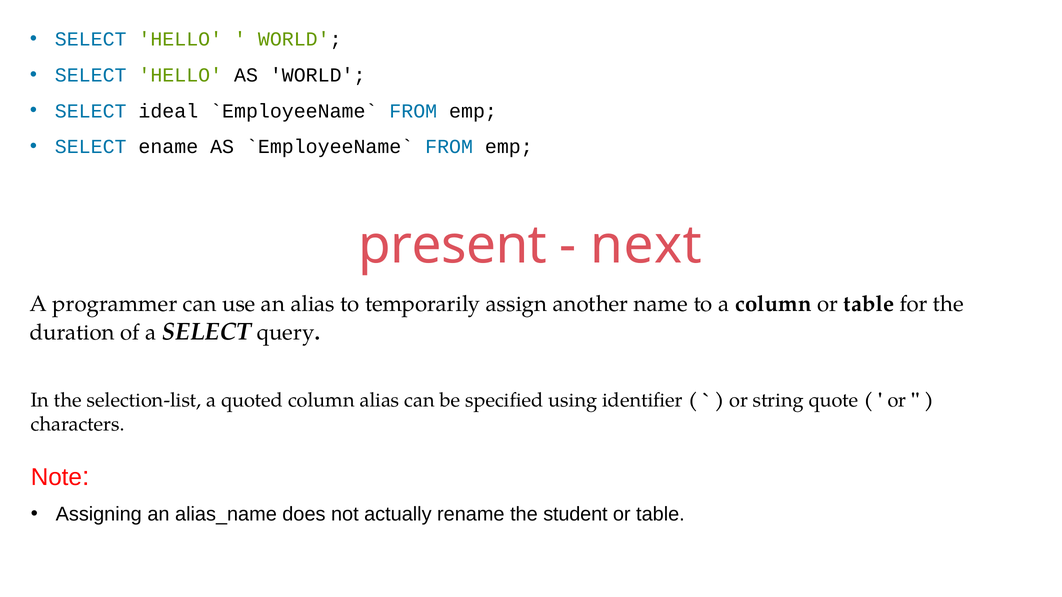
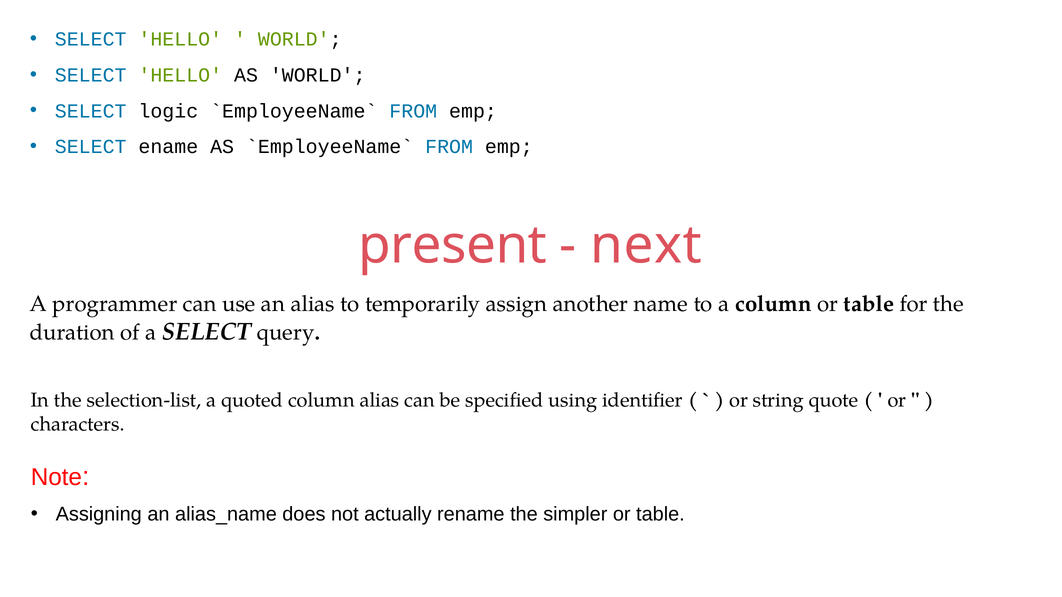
ideal: ideal -> logic (168, 111)
student: student -> simpler (575, 515)
